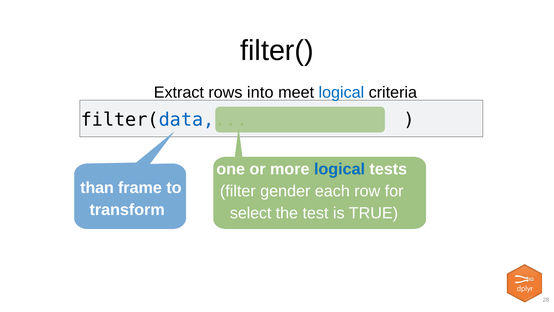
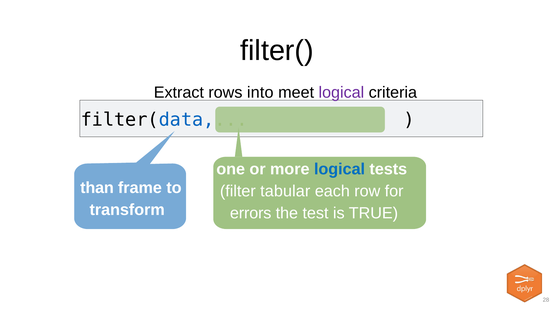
logical colour: blue -> purple (341, 92)
gender: gender -> tabular (285, 191)
select: select -> errors (251, 213)
